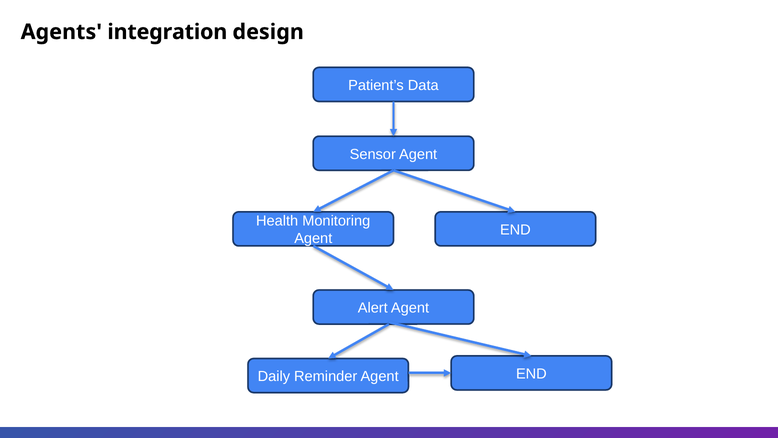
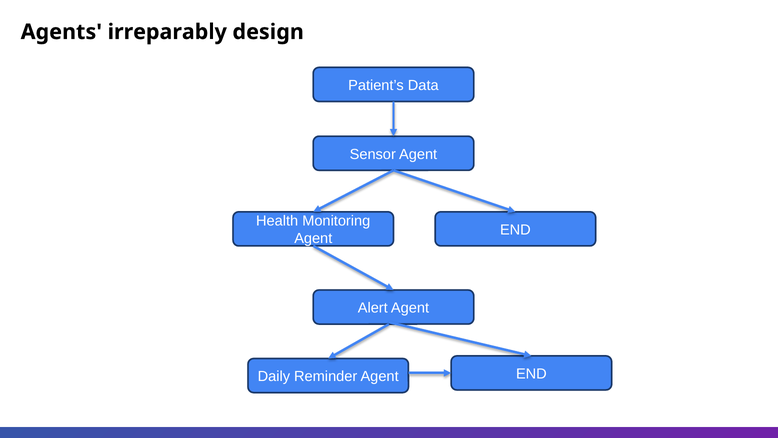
integration: integration -> irreparably (167, 32)
